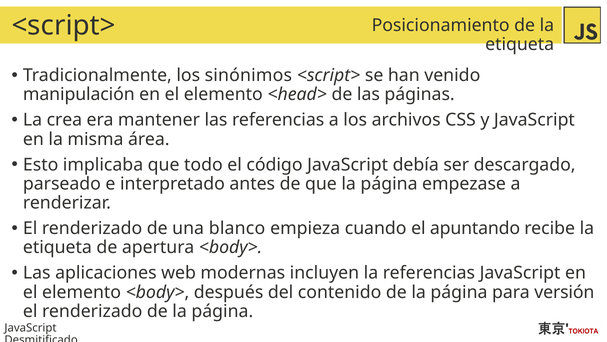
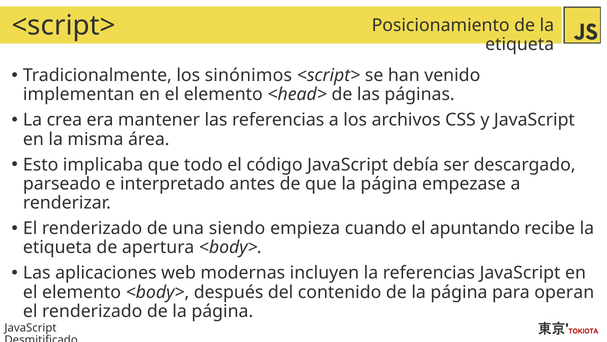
manipulación: manipulación -> implementan (79, 94)
blanco: blanco -> siendo (237, 228)
versión: versión -> operan (564, 292)
